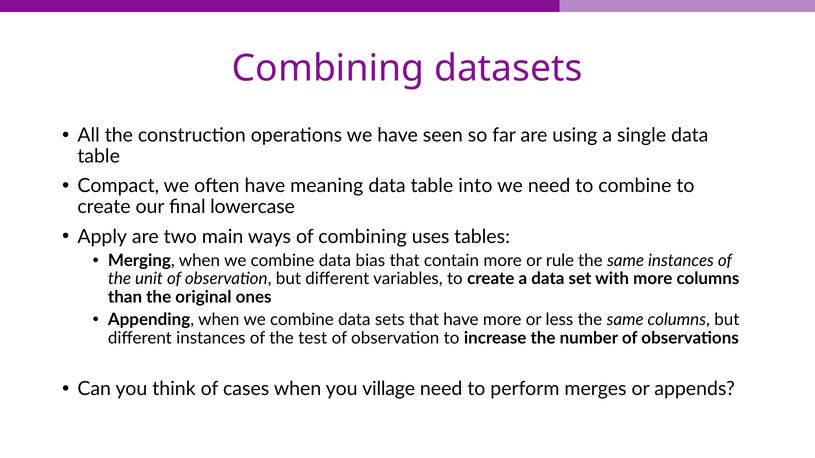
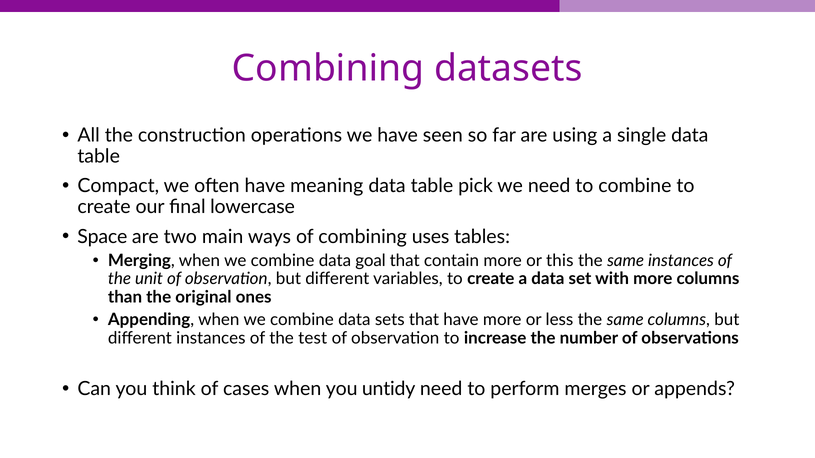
into: into -> pick (475, 186)
Apply: Apply -> Space (102, 237)
bias: bias -> goal (370, 261)
rule: rule -> this (560, 261)
village: village -> untidy (389, 389)
